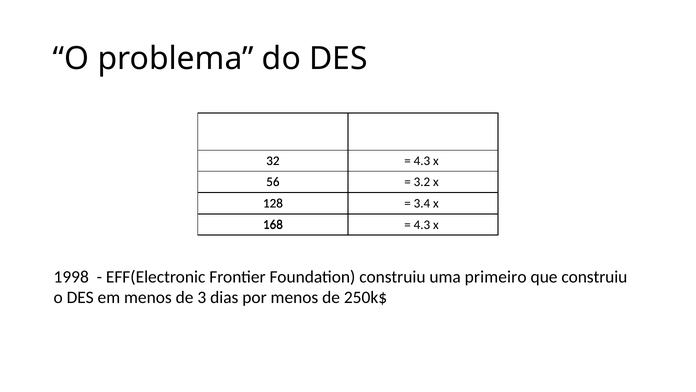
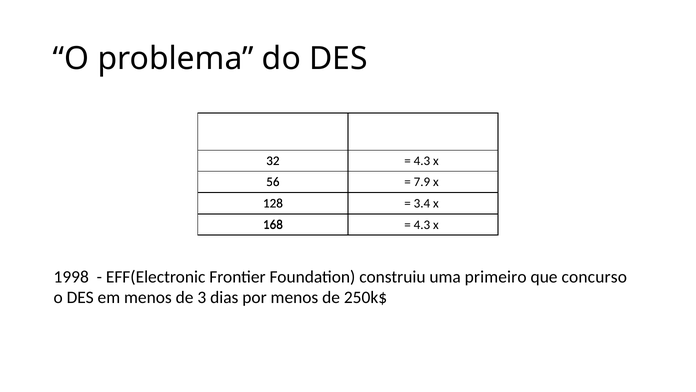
3.2: 3.2 -> 7.9 (422, 182)
que construiu: construiu -> concurso (594, 276)
